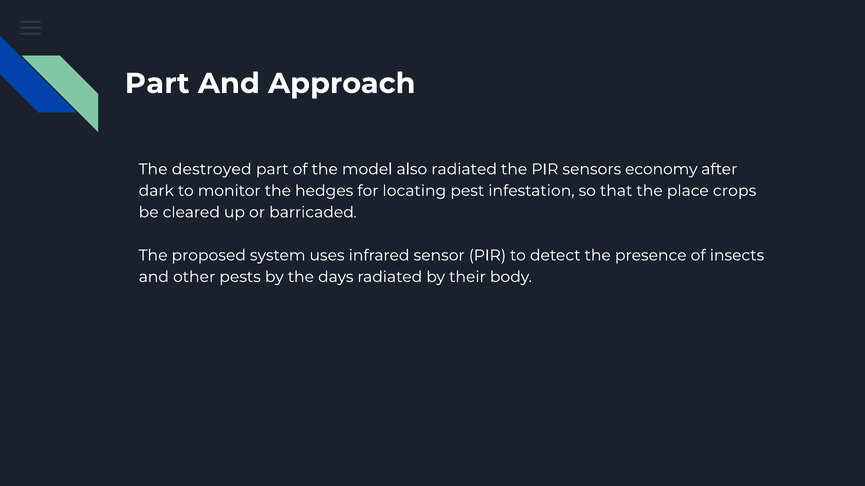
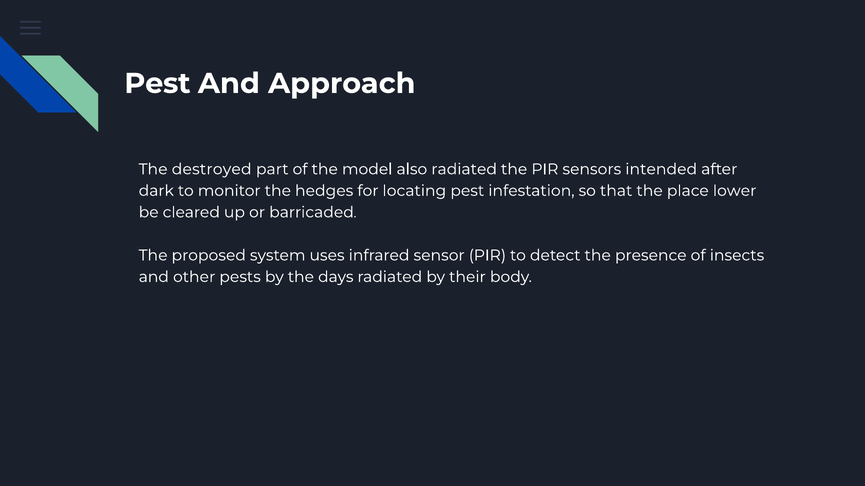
Part: Part -> Pest (157, 84)
economy: economy -> intended (661, 169)
crops: crops -> lower (735, 191)
